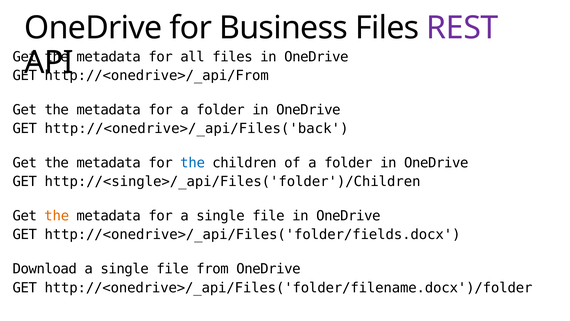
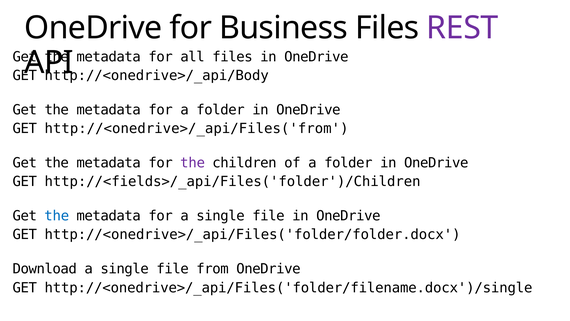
http://<onedrive>/_api/From: http://<onedrive>/_api/From -> http://<onedrive>/_api/Body (157, 76)
http://<onedrive>/_api/Files('back: http://<onedrive>/_api/Files('back -> http://<onedrive>/_api/Files('from (197, 129)
the colour: blue -> purple (193, 163)
http://<single>/_api/Files('folder')/Children: http://<single>/_api/Files('folder')/Children -> http://<fields>/_api/Files('folder')/Children (233, 182)
the colour: orange -> blue (57, 216)
http://<onedrive>/_api/Files('folder/fields.docx: http://<onedrive>/_api/Files('folder/fields.docx -> http://<onedrive>/_api/Files('folder/folder.docx (252, 235)
http://<onedrive>/_api/Files('folder/filename.docx')/folder: http://<onedrive>/_api/Files('folder/filename.docx')/folder -> http://<onedrive>/_api/Files('folder/filename.docx')/single (288, 287)
